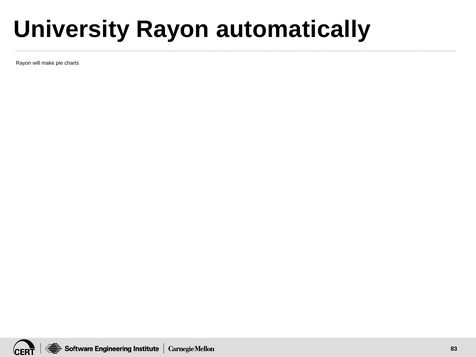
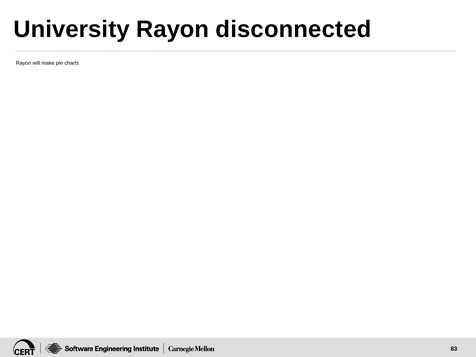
automatically: automatically -> disconnected (293, 29)
